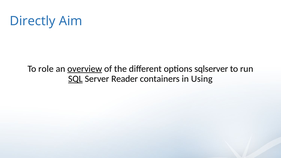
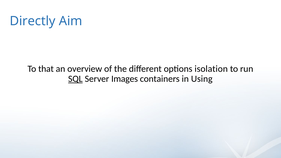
role: role -> that (46, 69)
overview underline: present -> none (85, 69)
sqlserver: sqlserver -> isolation (211, 69)
Reader: Reader -> Images (125, 79)
